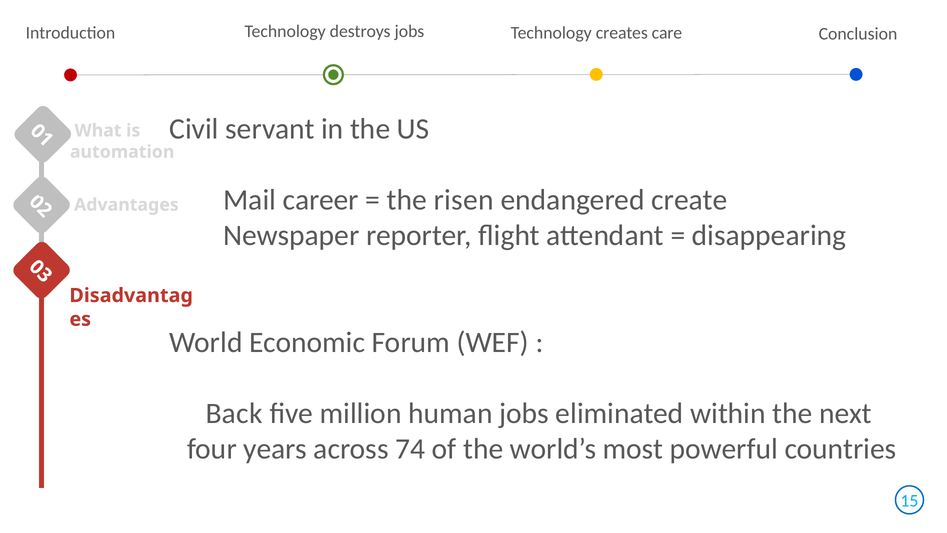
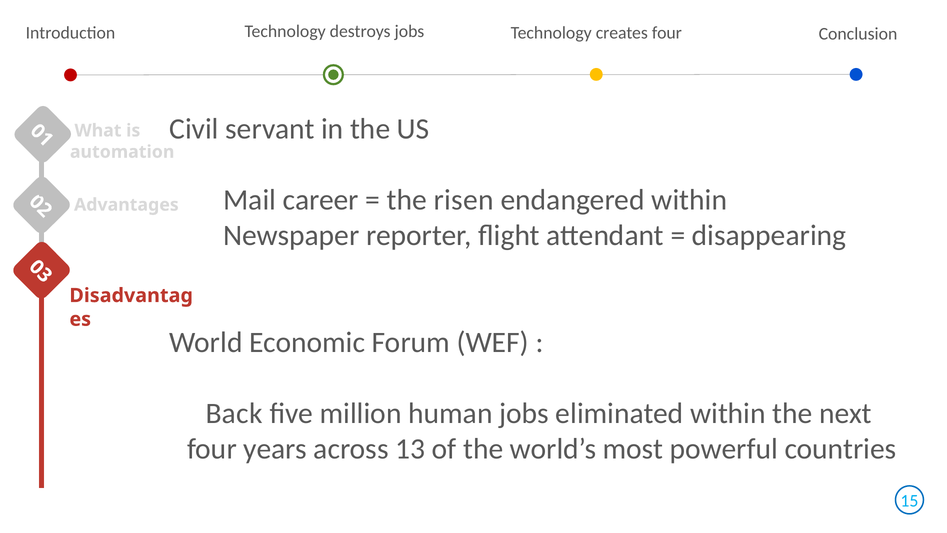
creates care: care -> four (667, 33)
endangered create: create -> within (689, 200)
74: 74 -> 13 (410, 449)
